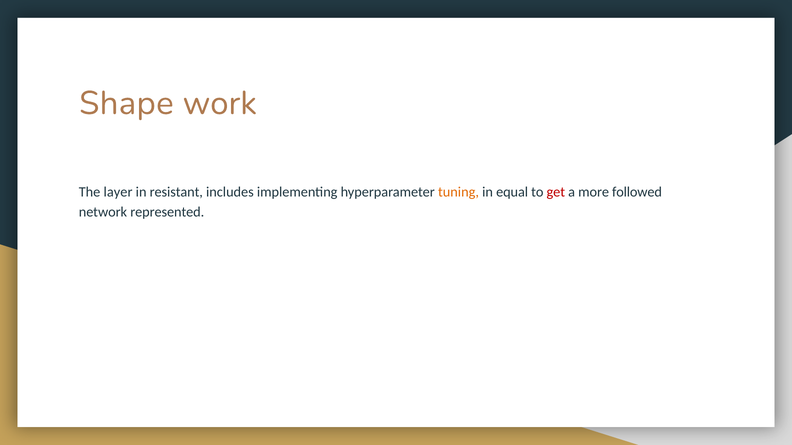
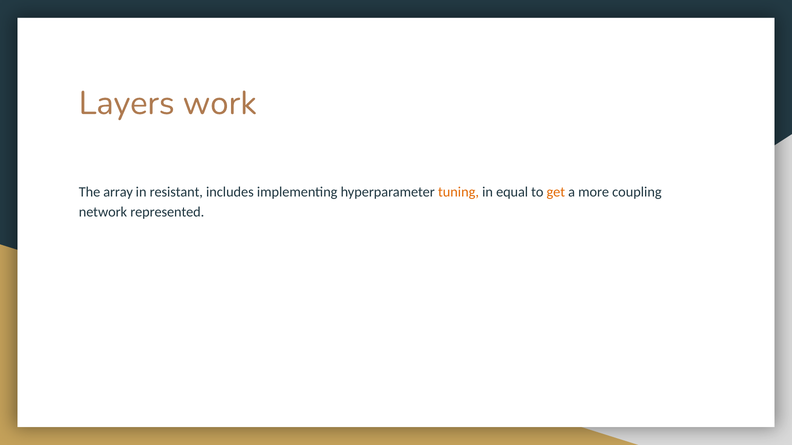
Shape: Shape -> Layers (127, 103)
layer: layer -> array (118, 192)
get colour: red -> orange (556, 192)
followed: followed -> coupling (637, 192)
